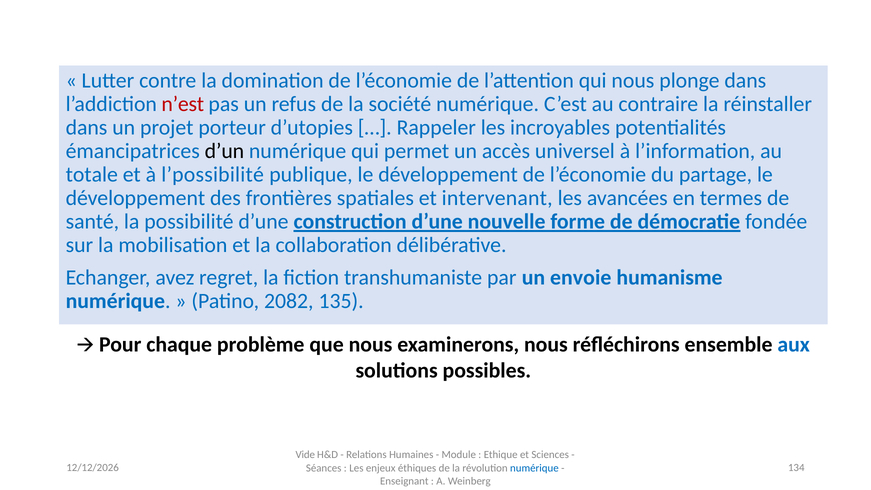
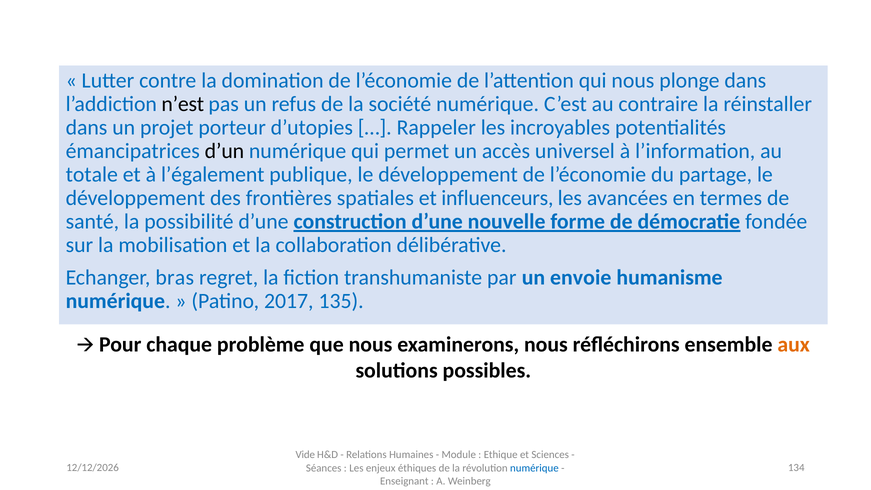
n’est colour: red -> black (183, 104)
l’possibilité: l’possibilité -> l’également (213, 174)
intervenant: intervenant -> influenceurs (497, 198)
avez: avez -> bras (175, 278)
2082: 2082 -> 2017 (289, 301)
aux colour: blue -> orange (794, 345)
